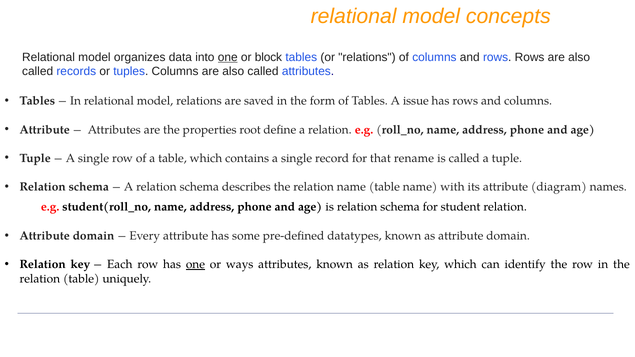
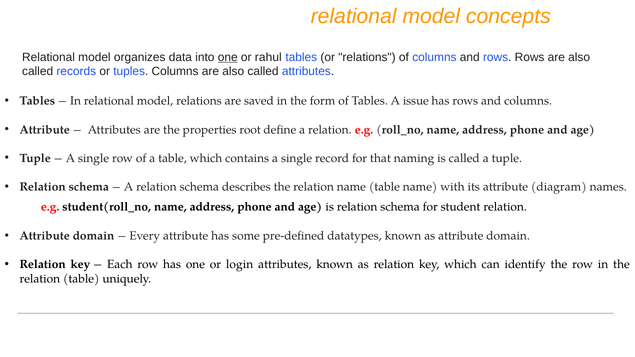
block: block -> rahul (268, 57)
rename: rename -> naming (414, 158)
one underline: present -> none (195, 265)
ways: ways -> login (240, 265)
